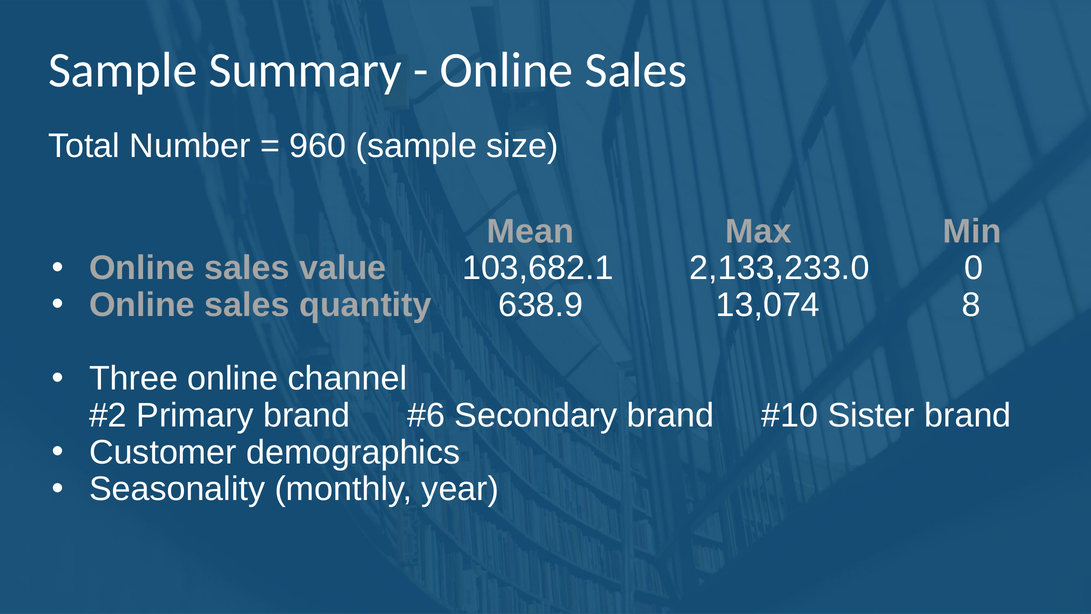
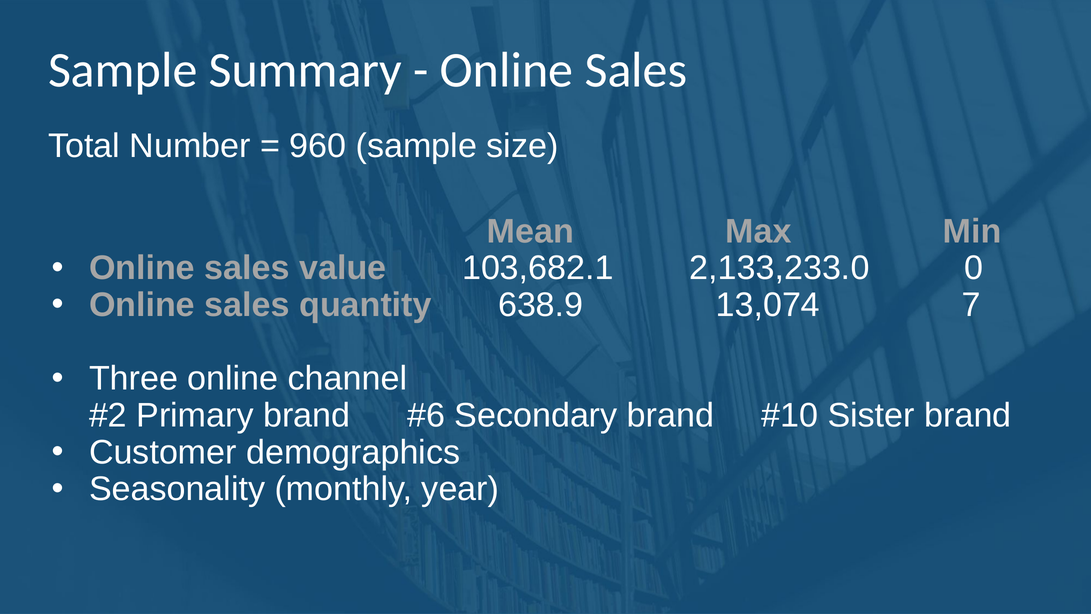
8: 8 -> 7 (971, 305)
